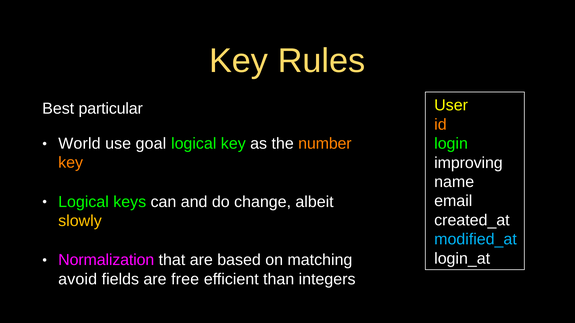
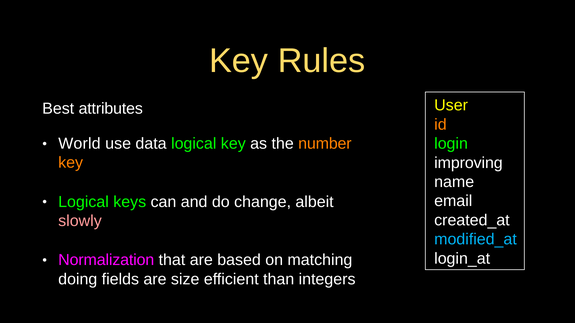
particular: particular -> attributes (111, 109)
goal: goal -> data (151, 144)
slowly colour: yellow -> pink (80, 221)
avoid: avoid -> doing (78, 280)
free: free -> size (185, 280)
